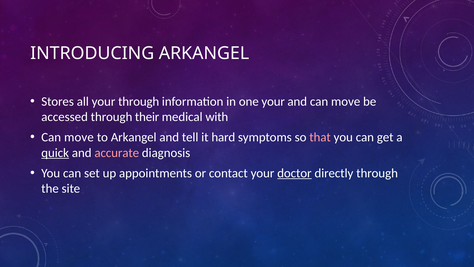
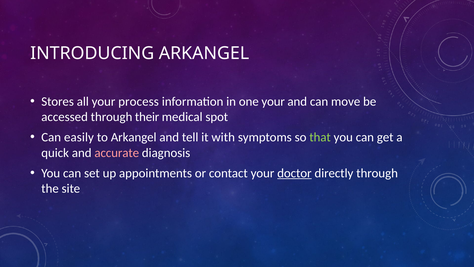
your through: through -> process (139, 101)
with: with -> spot (217, 117)
move: move -> easily (79, 137)
hard: hard -> with (223, 137)
that colour: pink -> light green (320, 137)
quick underline: present -> none (55, 153)
